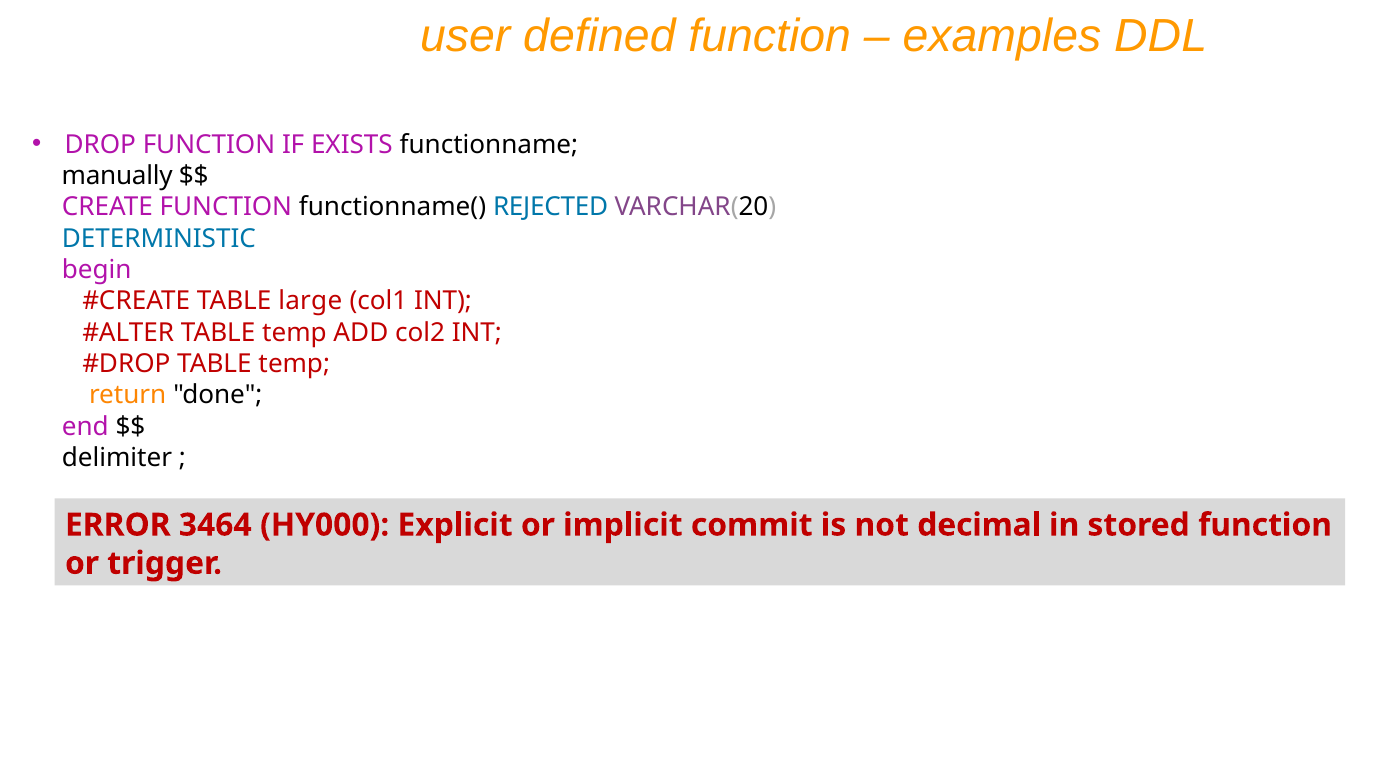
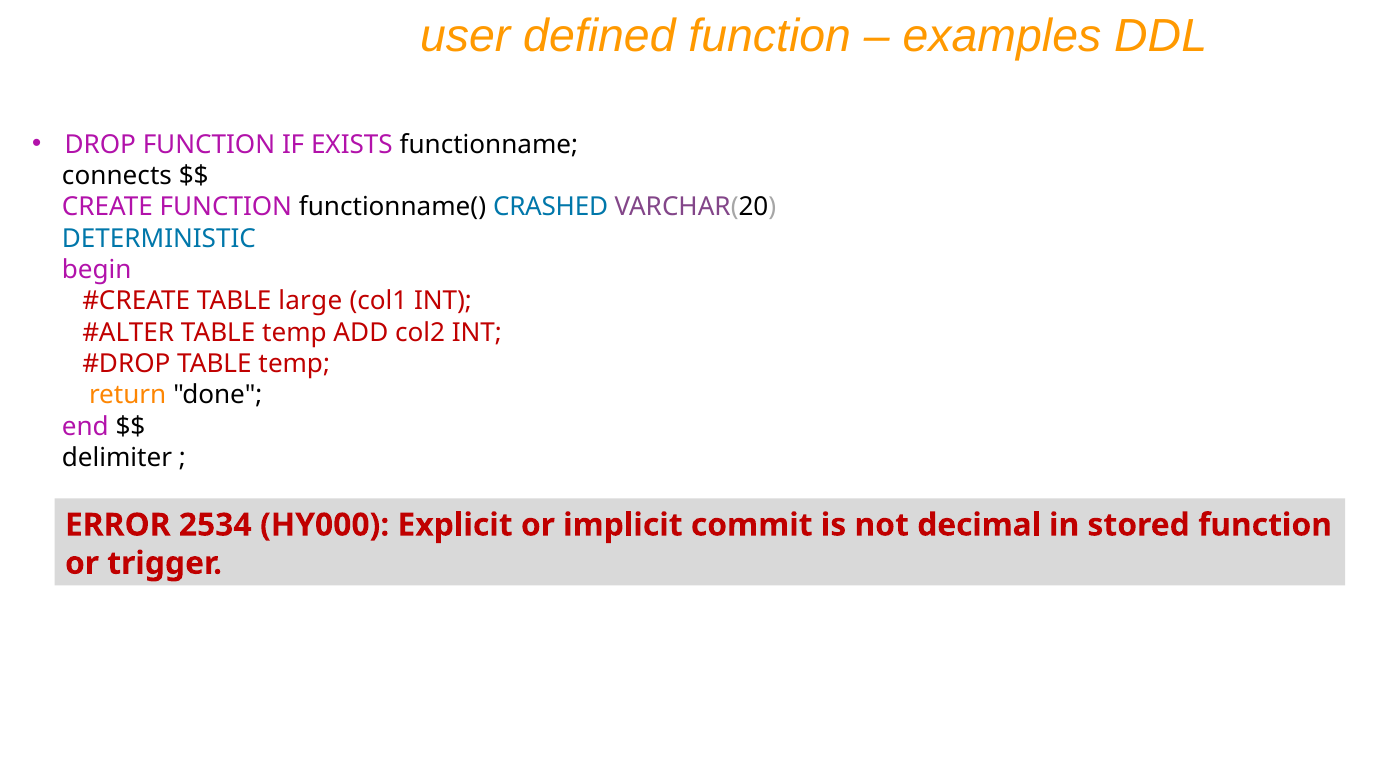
manually: manually -> connects (117, 176)
REJECTED: REJECTED -> CRASHED (551, 207)
3464: 3464 -> 2534 (215, 525)
